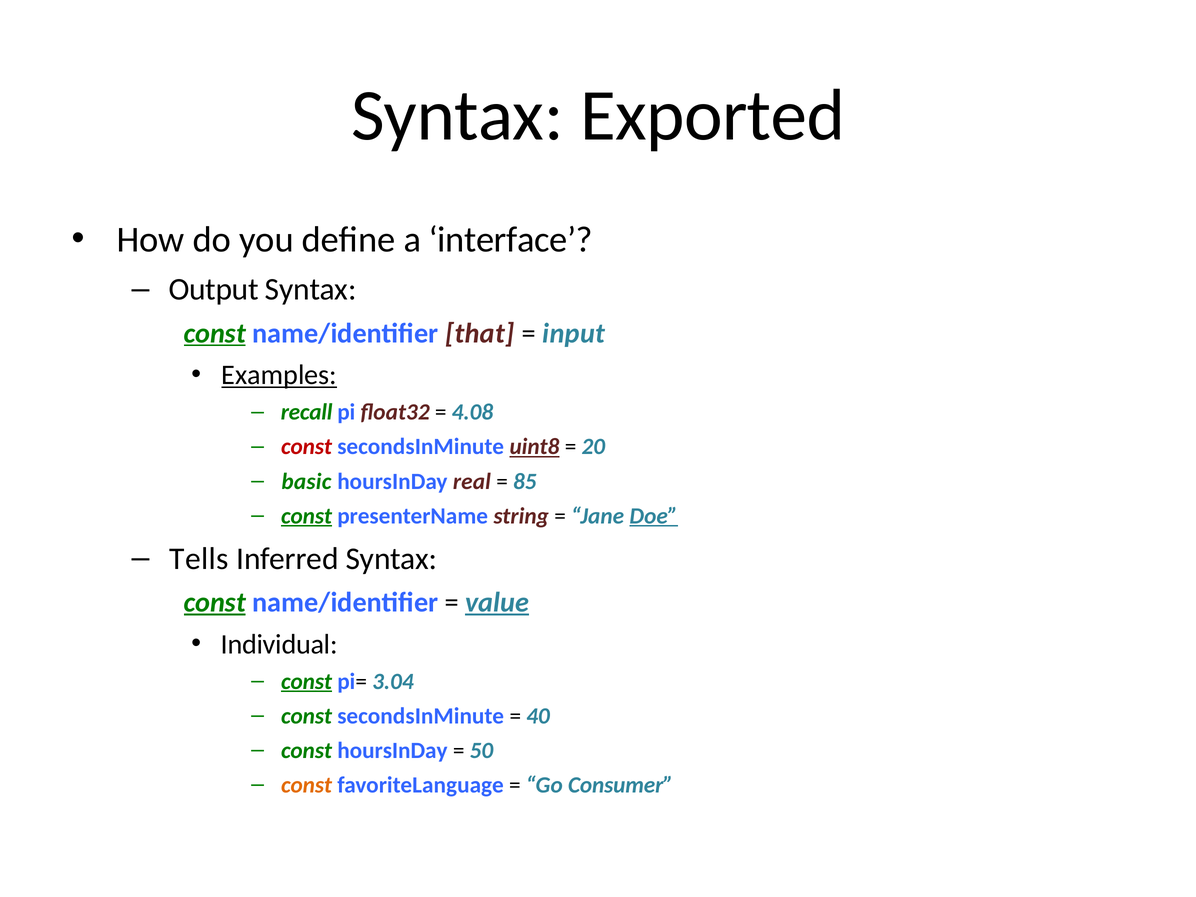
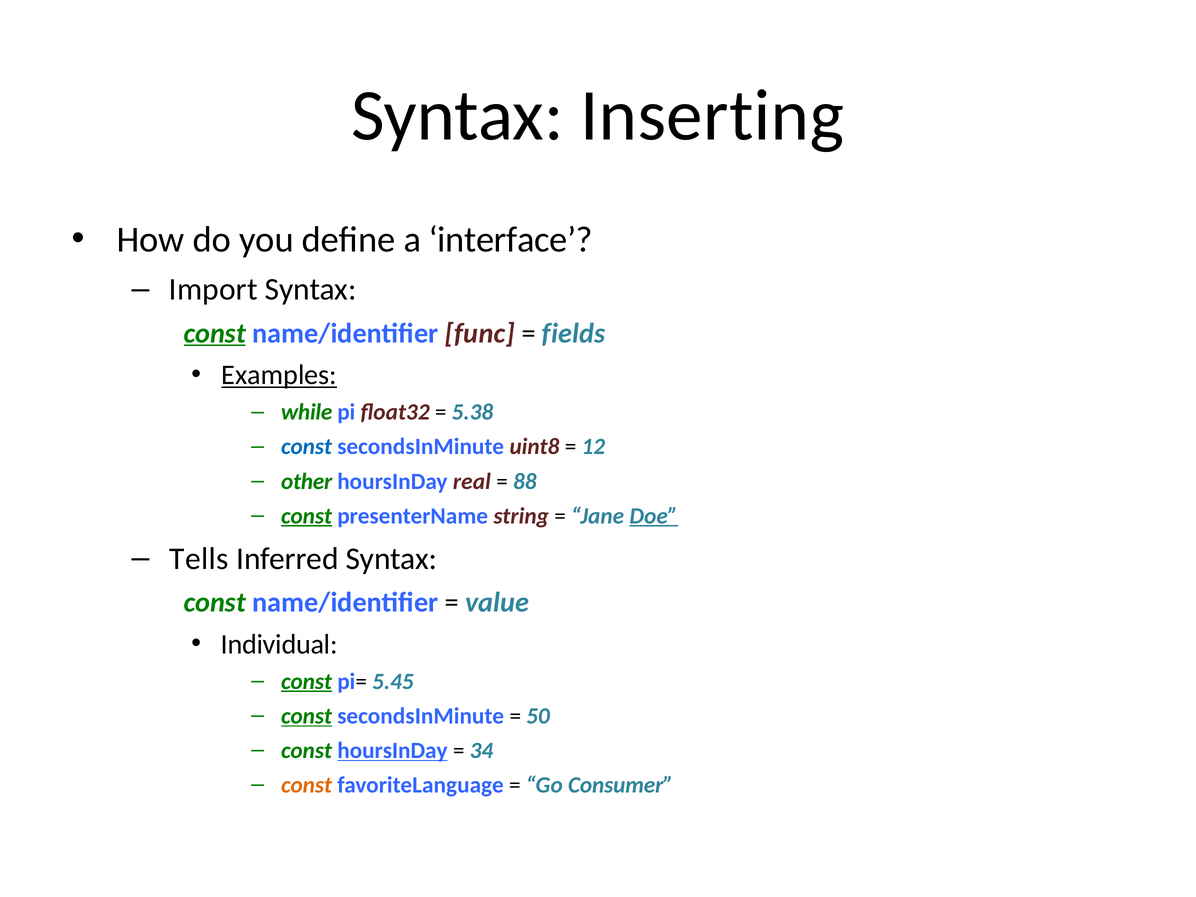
Exported: Exported -> Inserting (712, 116)
Output: Output -> Import (213, 290)
that: that -> func (480, 333)
input: input -> fields (574, 333)
recall: recall -> while (307, 412)
4.08: 4.08 -> 5.38 (472, 412)
const colour: red -> blue (307, 447)
uint8 underline: present -> none (534, 447)
20: 20 -> 12 (593, 447)
basic: basic -> other (307, 481)
85: 85 -> 88 (525, 481)
const underline: present -> none (215, 602)
value underline: present -> none (497, 602)
3.04: 3.04 -> 5.45 (393, 681)
const underline: none -> present (307, 716)
40: 40 -> 50 (538, 716)
hoursInDay underline: none -> present (392, 751)
50: 50 -> 34 (481, 751)
